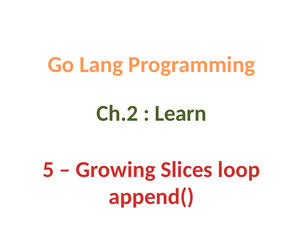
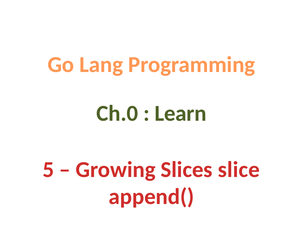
Ch.2: Ch.2 -> Ch.0 (117, 114)
loop: loop -> slice (239, 170)
